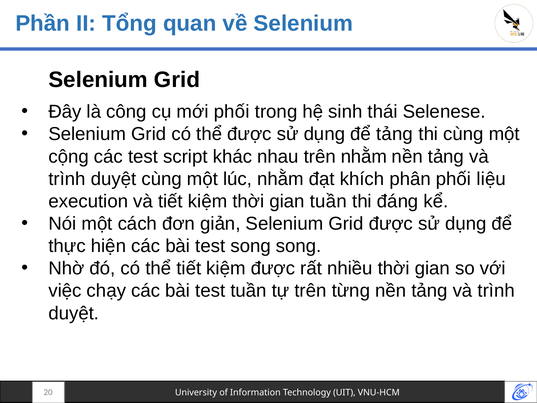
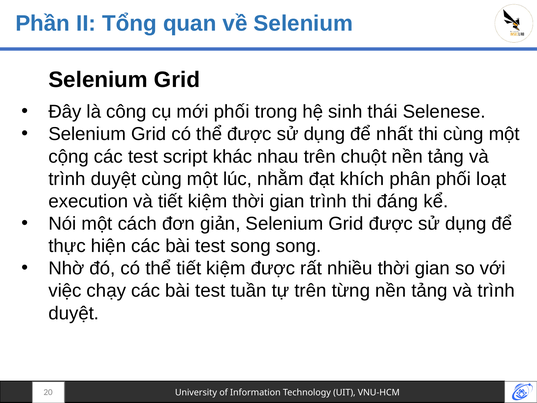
để tảng: tảng -> nhất (395, 134)
trên nhằm: nhằm -> chuột (364, 156)
liệu: liệu -> loạt (491, 179)
gian tuần: tuần -> trình (328, 201)
